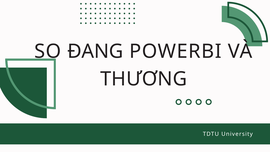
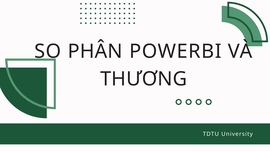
ĐANG: ĐANG -> PHÂN (95, 51)
